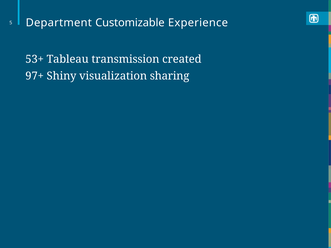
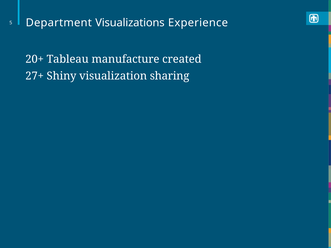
Customizable: Customizable -> Visualizations (130, 23)
53+: 53+ -> 20+ (35, 59)
transmission: transmission -> manufacture (125, 59)
97+: 97+ -> 27+ (35, 76)
